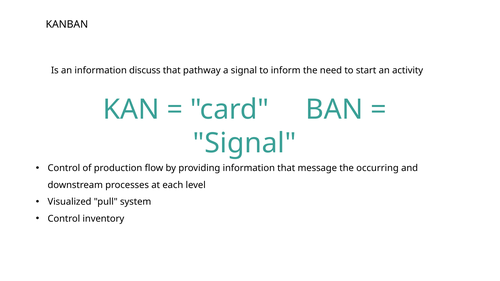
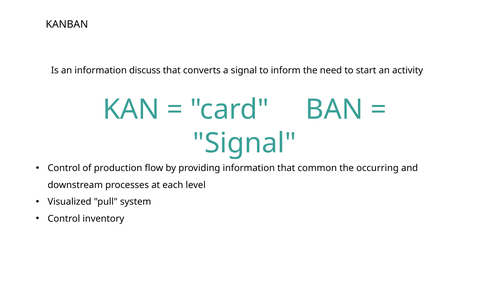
pathway: pathway -> converts (202, 71)
message: message -> common (317, 168)
